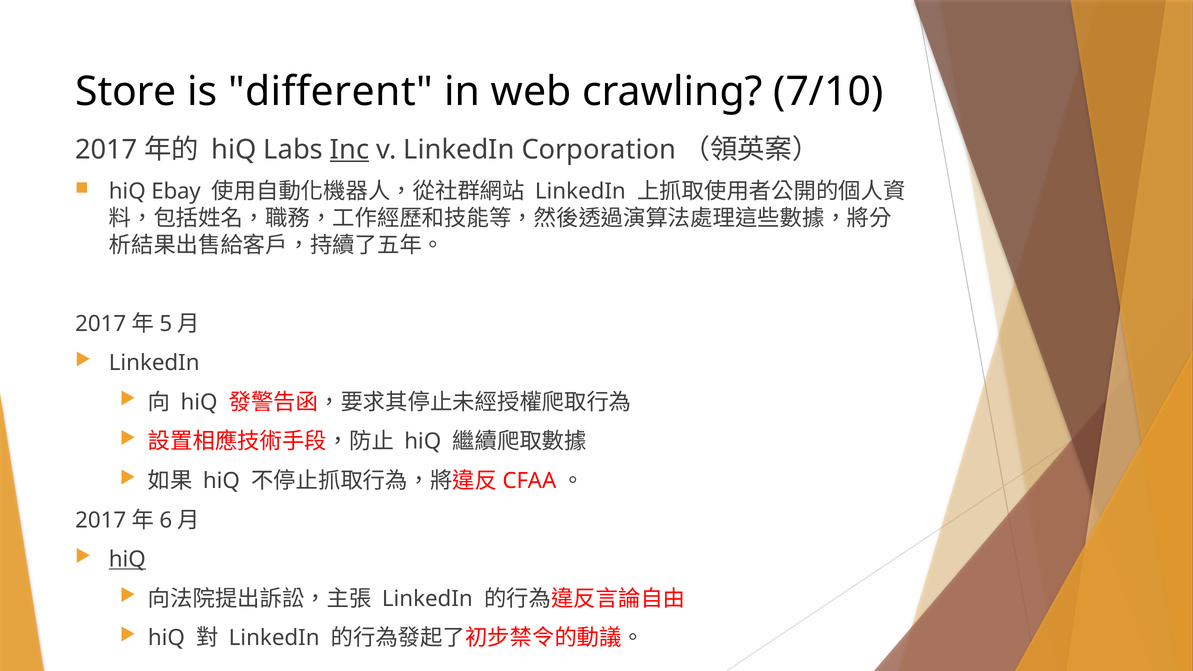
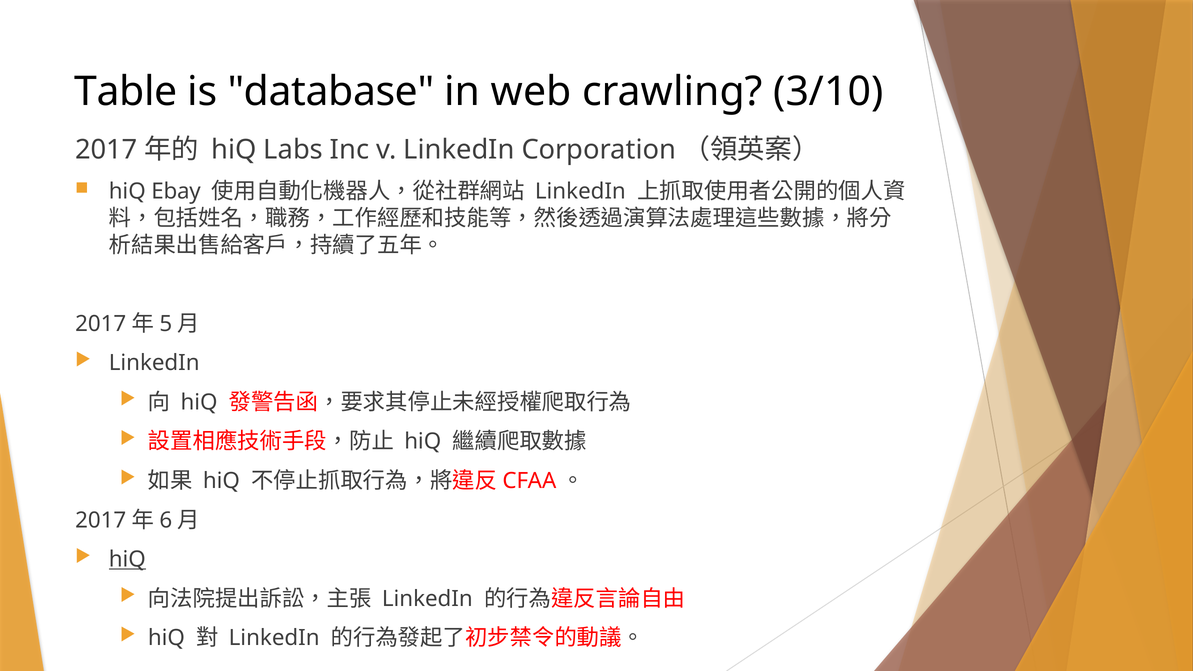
Store: Store -> Table (126, 92)
different: different -> database (331, 92)
7/10: 7/10 -> 3/10 (828, 92)
Inc underline: present -> none (350, 150)
